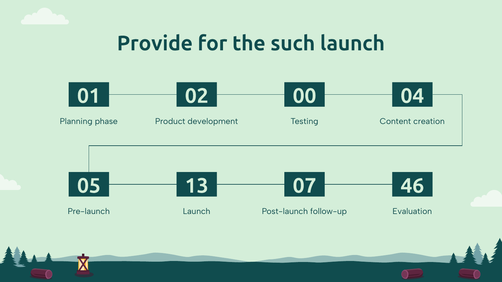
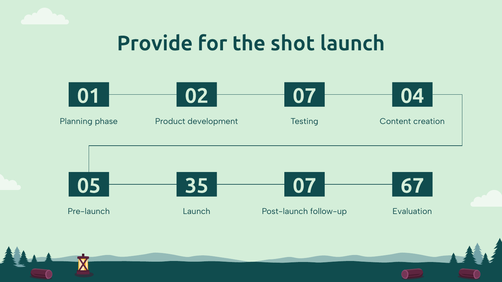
such: such -> shot (293, 43)
02 00: 00 -> 07 (305, 96)
13: 13 -> 35 (197, 186)
46: 46 -> 67 (412, 186)
